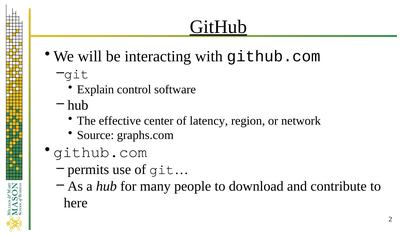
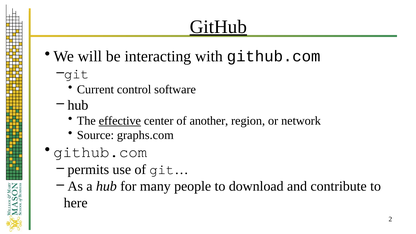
Explain: Explain -> Current (95, 89)
effective underline: none -> present (120, 121)
latency: latency -> another (209, 121)
